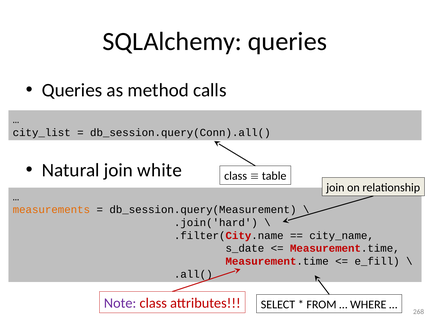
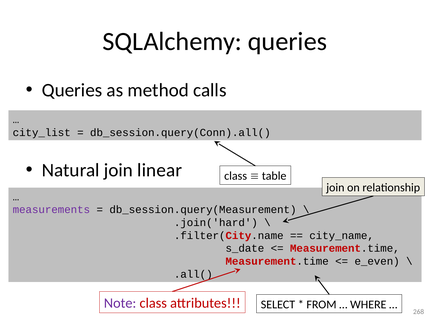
white: white -> linear (160, 171)
measurements colour: orange -> purple (51, 210)
e_fill: e_fill -> e_even (377, 262)
